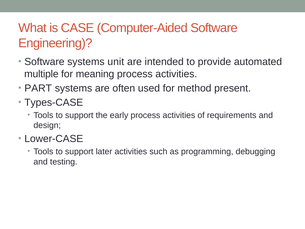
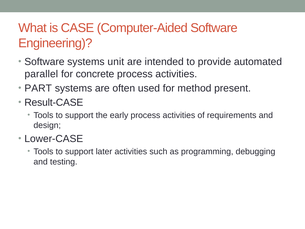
multiple: multiple -> parallel (41, 74)
meaning: meaning -> concrete (95, 74)
Types-CASE: Types-CASE -> Result-CASE (54, 102)
